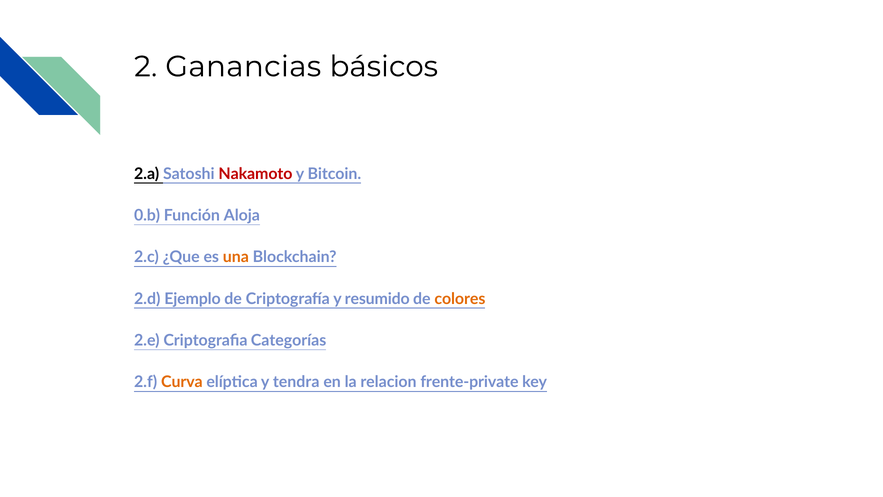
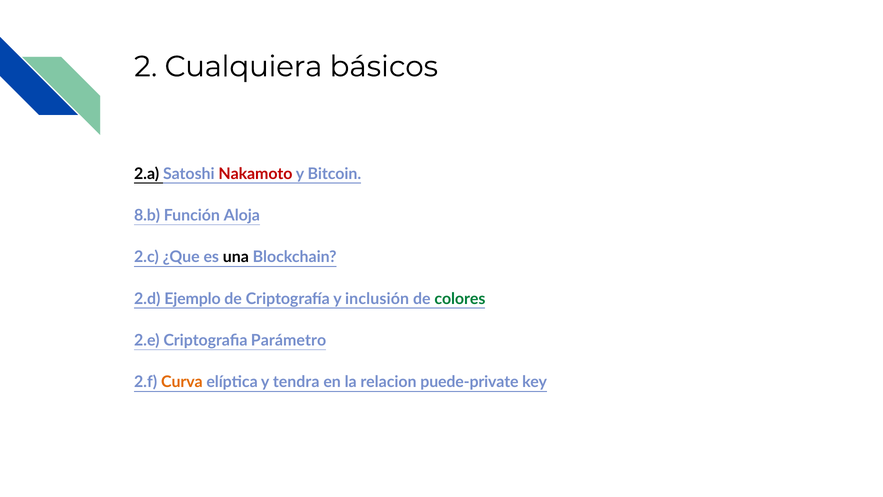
Ganancias: Ganancias -> Cualquiera (244, 67)
0.b: 0.b -> 8.b (147, 215)
una colour: orange -> black (236, 257)
resumido: resumido -> inclusión (377, 299)
colores colour: orange -> green (460, 299)
Categorías: Categorías -> Parámetro (289, 340)
frente-private: frente-private -> puede-private (469, 382)
